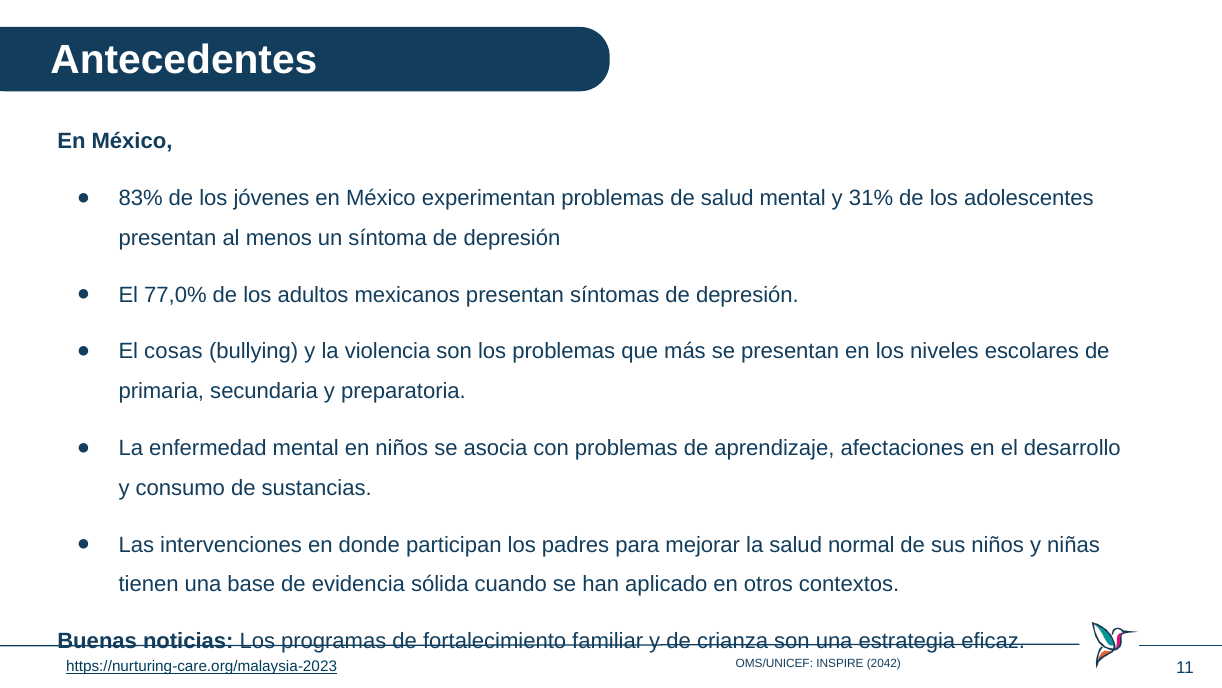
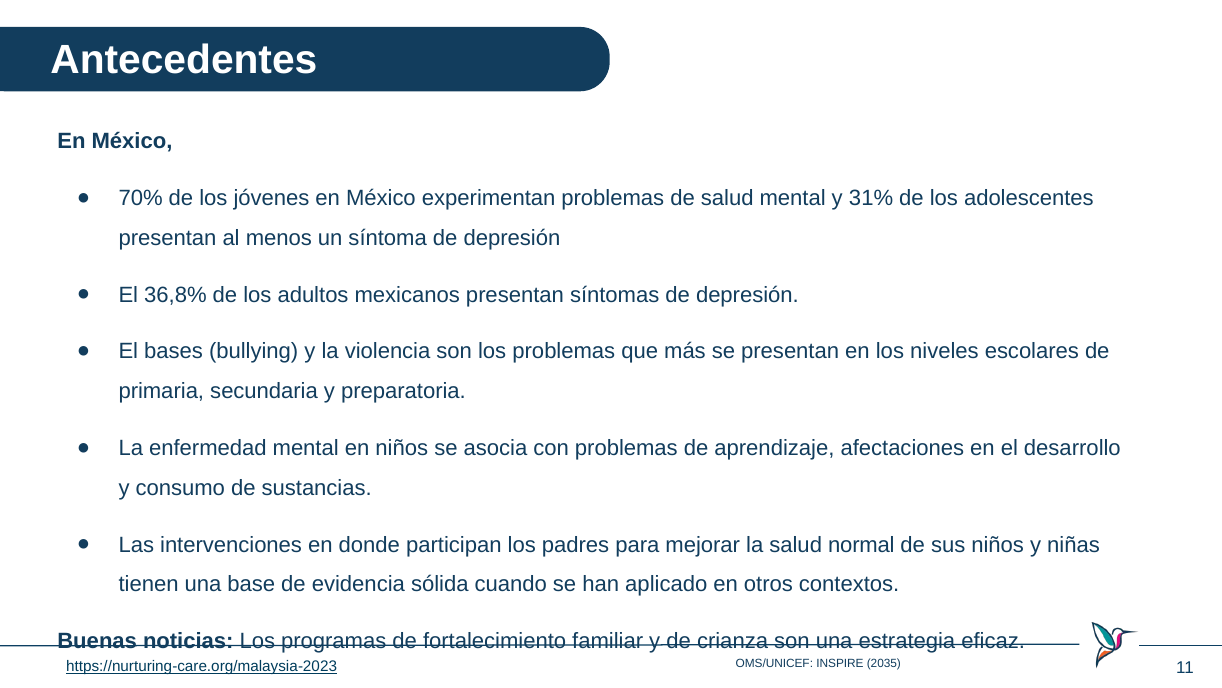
83%: 83% -> 70% (141, 198)
77,0%: 77,0% -> 36,8% (175, 295)
cosas: cosas -> bases (174, 351)
2042: 2042 -> 2035 (884, 663)
